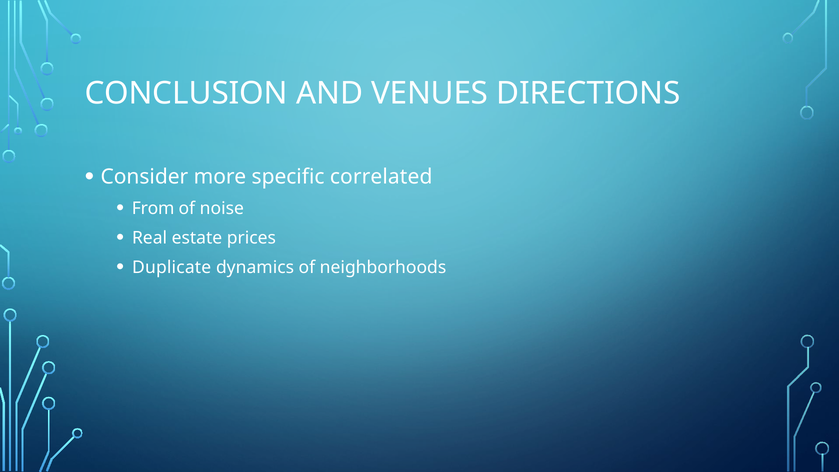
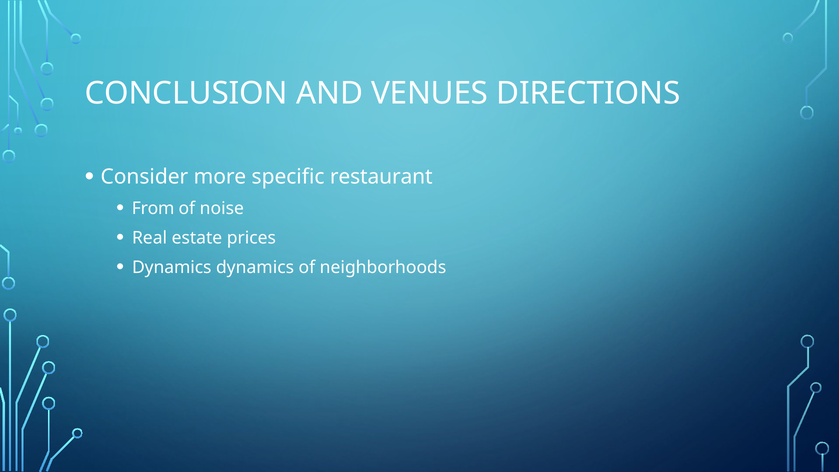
correlated: correlated -> restaurant (381, 177)
Duplicate: Duplicate -> Dynamics (172, 267)
